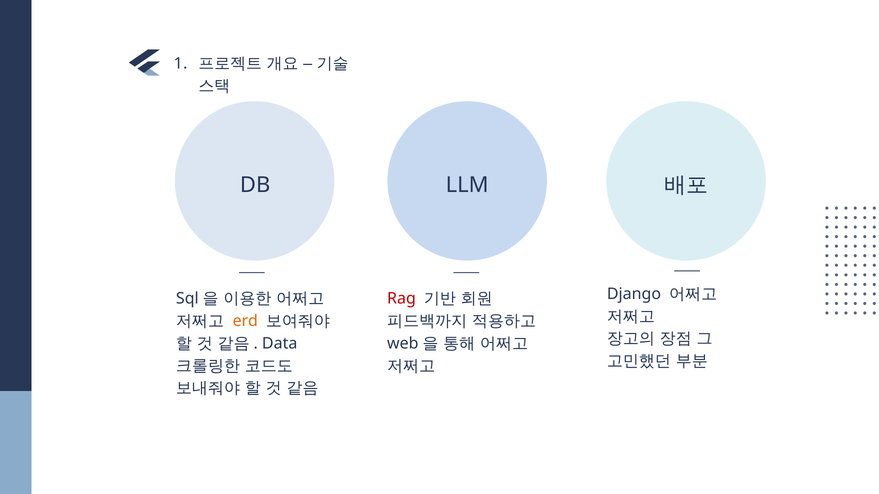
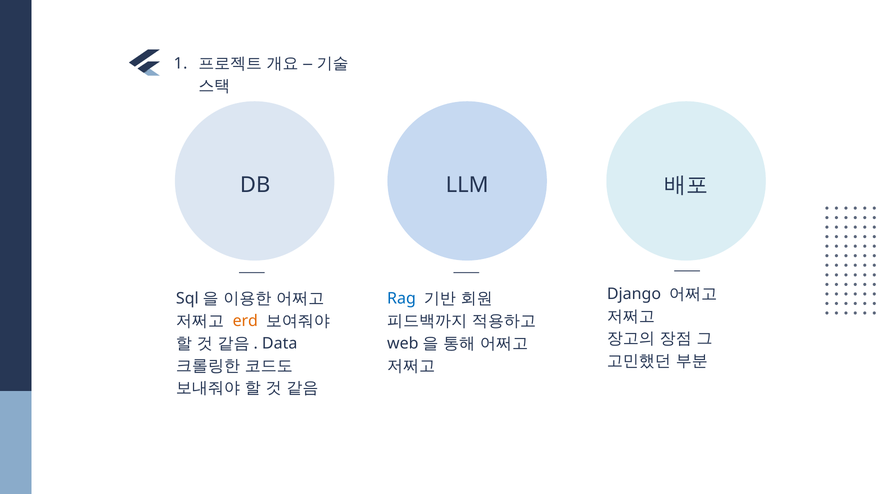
Rag colour: red -> blue (401, 299)
